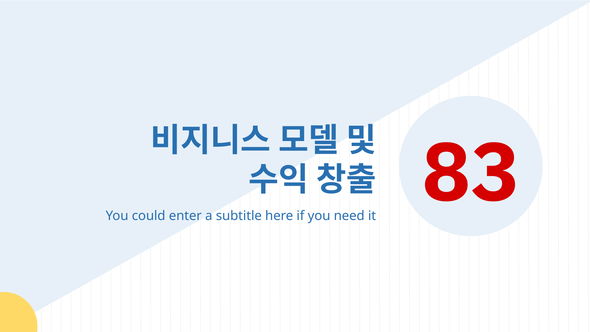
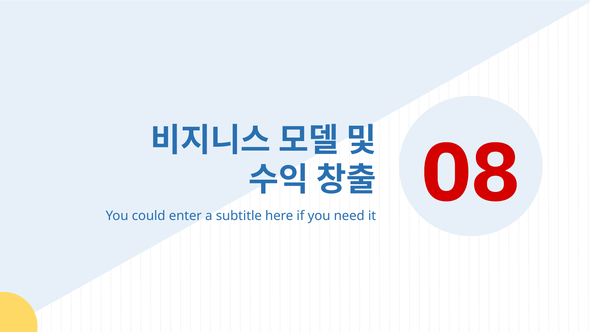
83: 83 -> 08 (471, 173)
